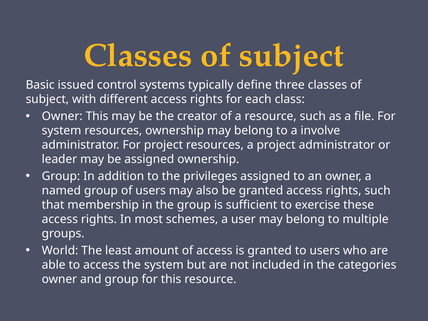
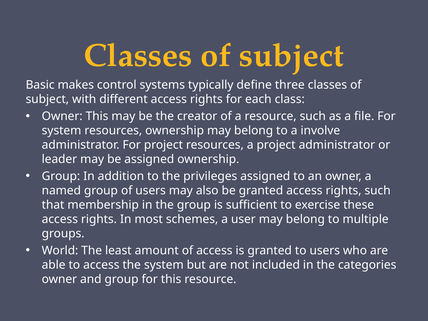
issued: issued -> makes (76, 85)
